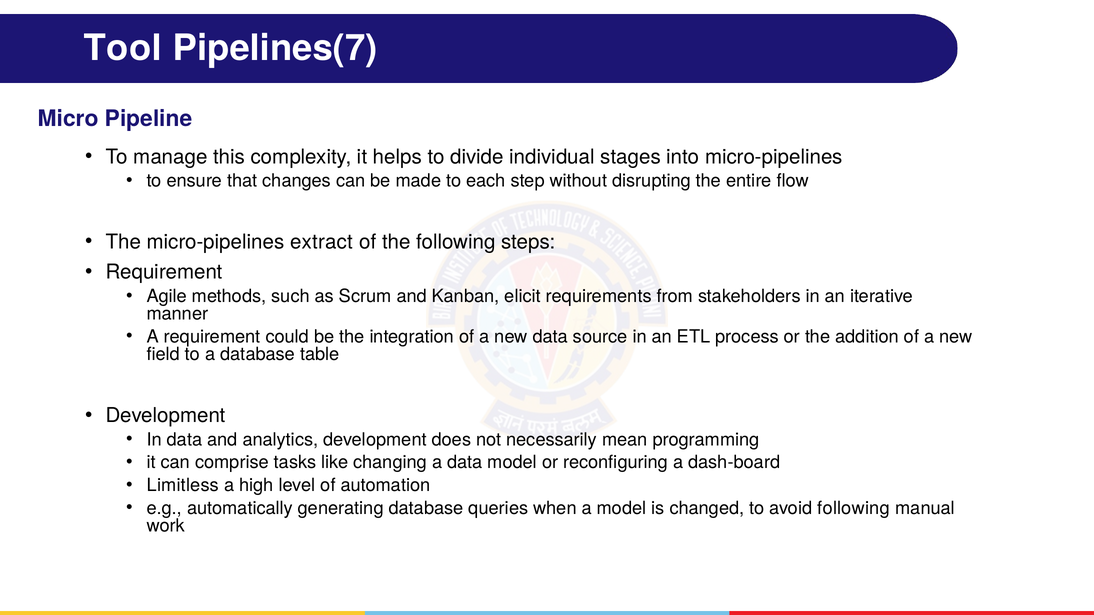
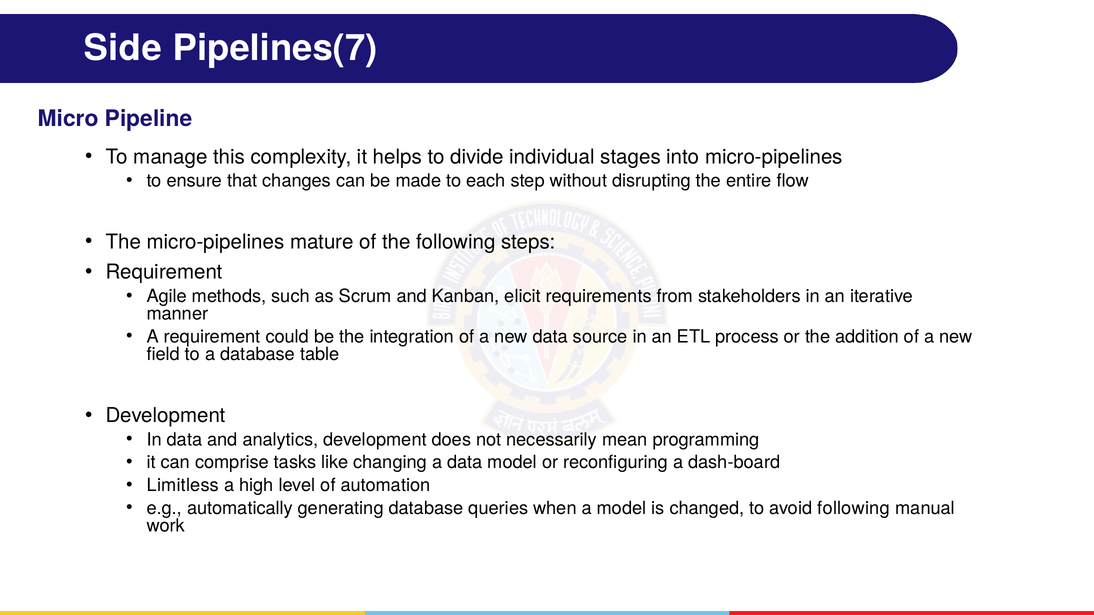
Tool: Tool -> Side (123, 48)
extract: extract -> mature (322, 242)
